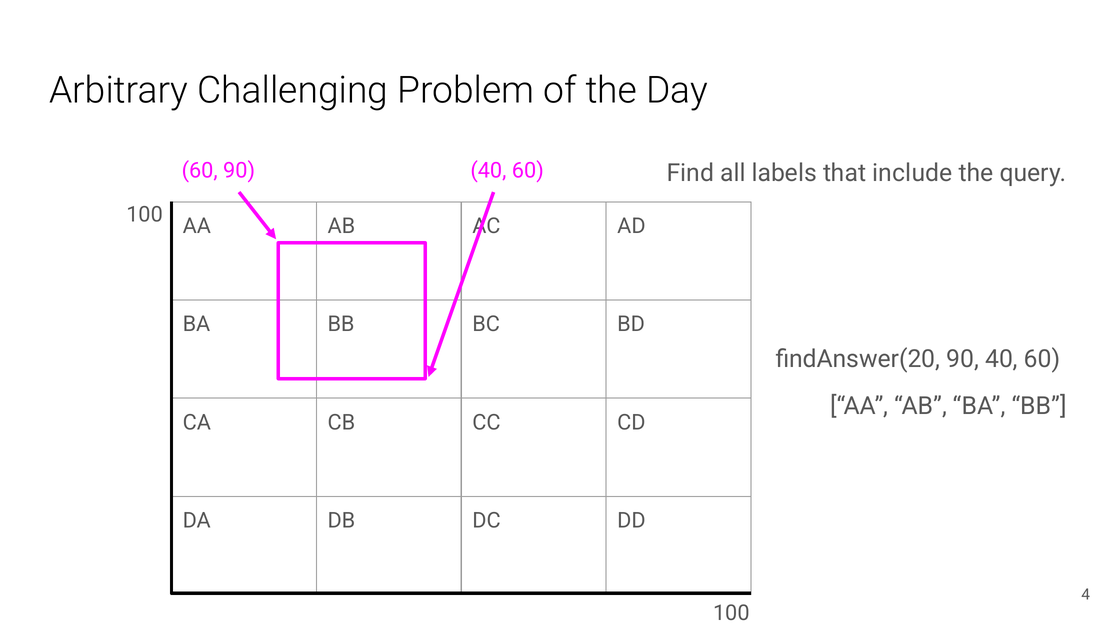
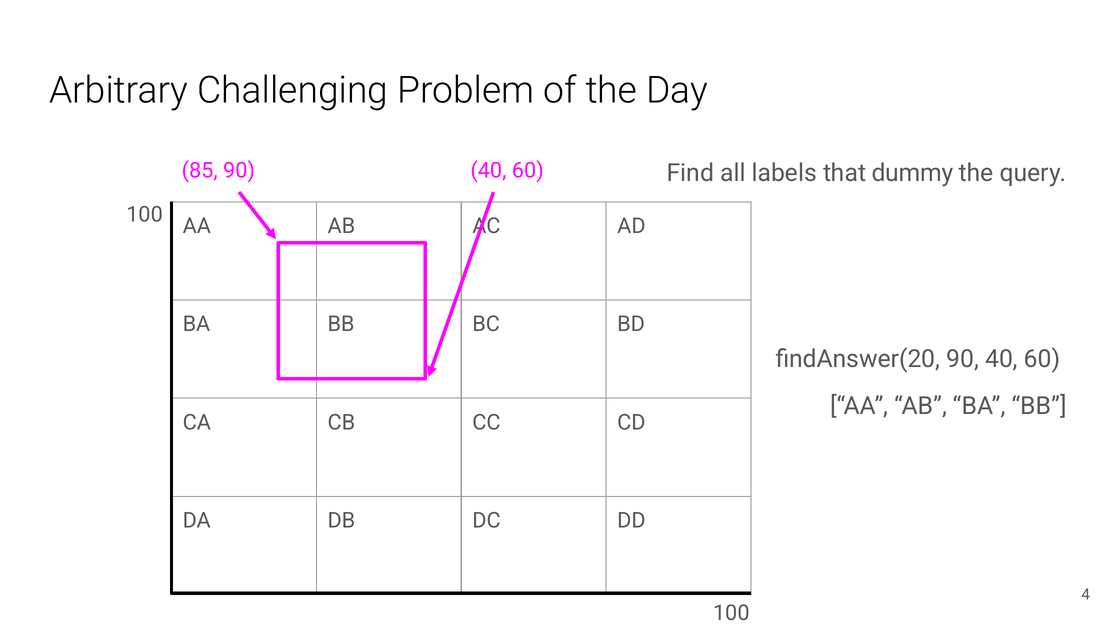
60: 60 -> 85 (200, 170)
include: include -> dummy (913, 173)
